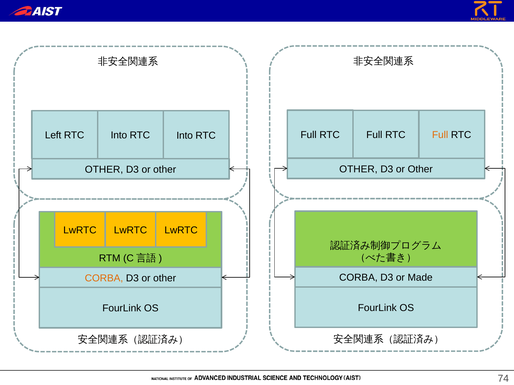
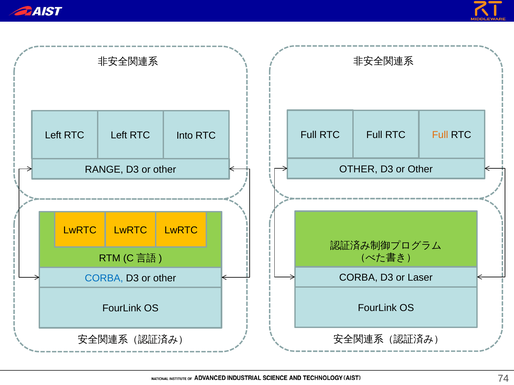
Into: Into -> Left (119, 135)
OTHER: OTHER -> RANGE (104, 170)
Made: Made -> Laser (420, 278)
CORBA colour: orange -> blue (104, 278)
